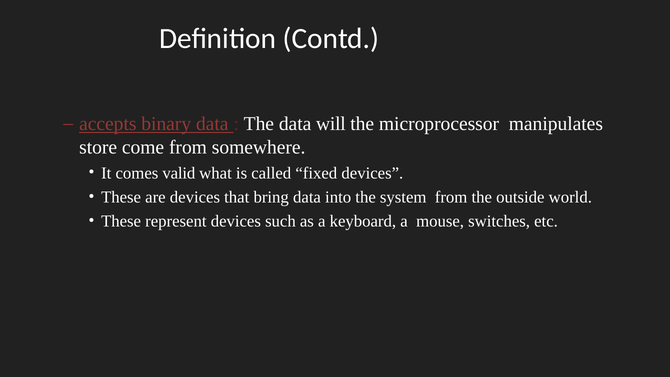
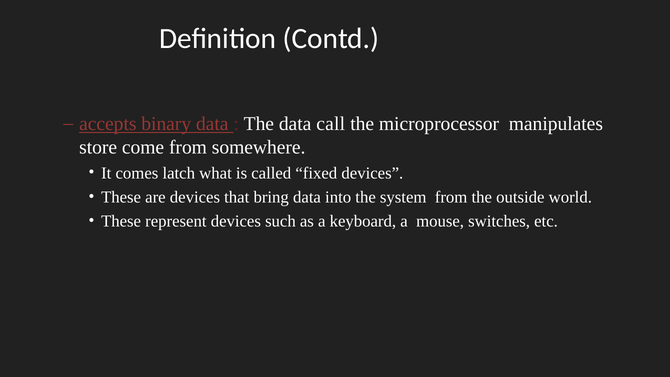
will: will -> call (331, 124)
valid: valid -> latch (179, 173)
